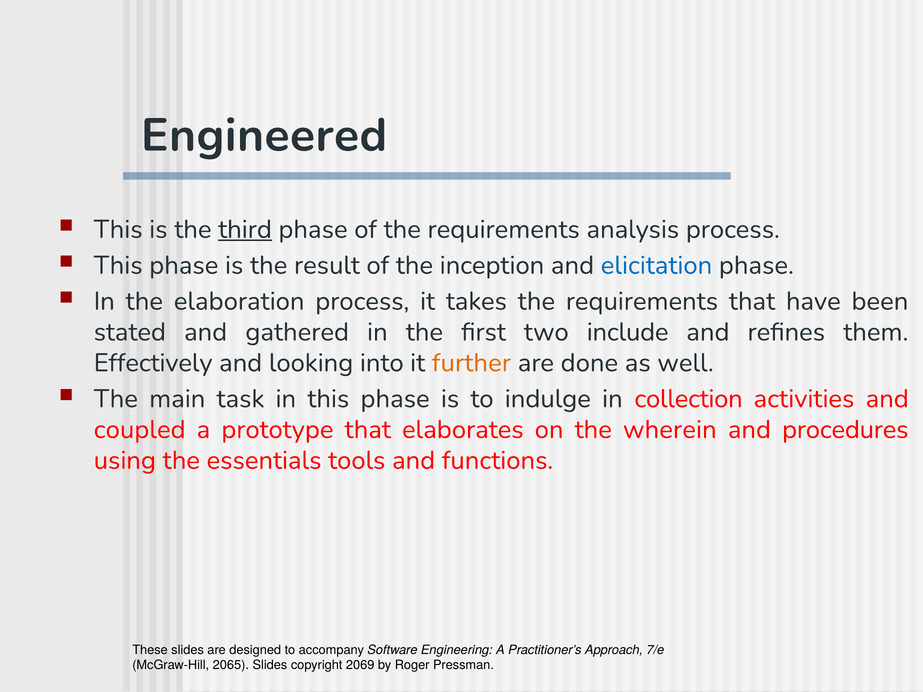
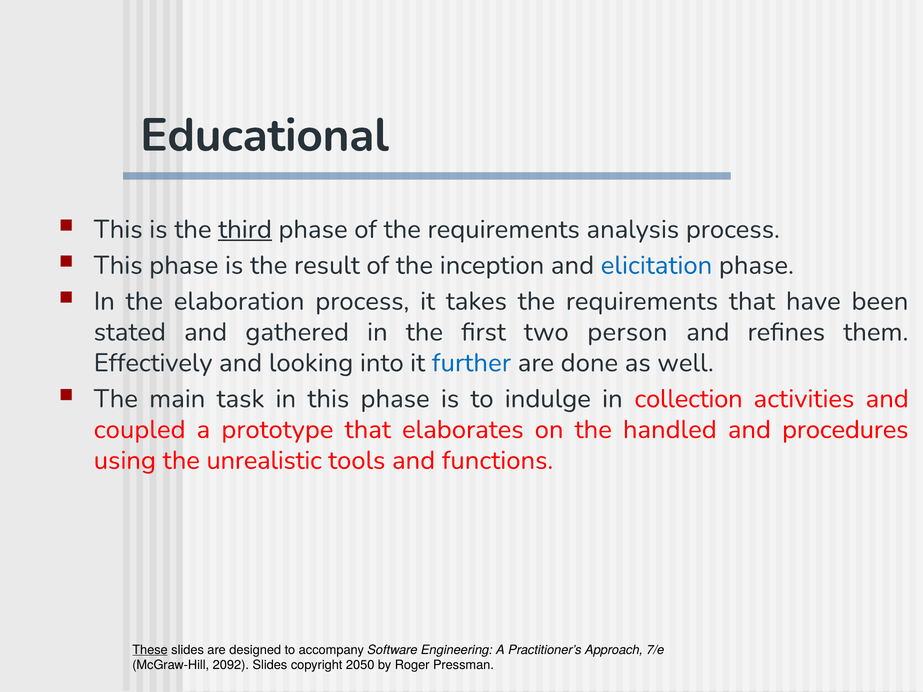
Engineered: Engineered -> Educational (265, 135)
include: include -> person (627, 332)
further colour: orange -> blue (471, 363)
wherein: wherein -> handled (670, 430)
essentials: essentials -> unrealistic (264, 461)
These underline: none -> present (150, 650)
2065: 2065 -> 2092 (231, 665)
2069: 2069 -> 2050 (360, 665)
